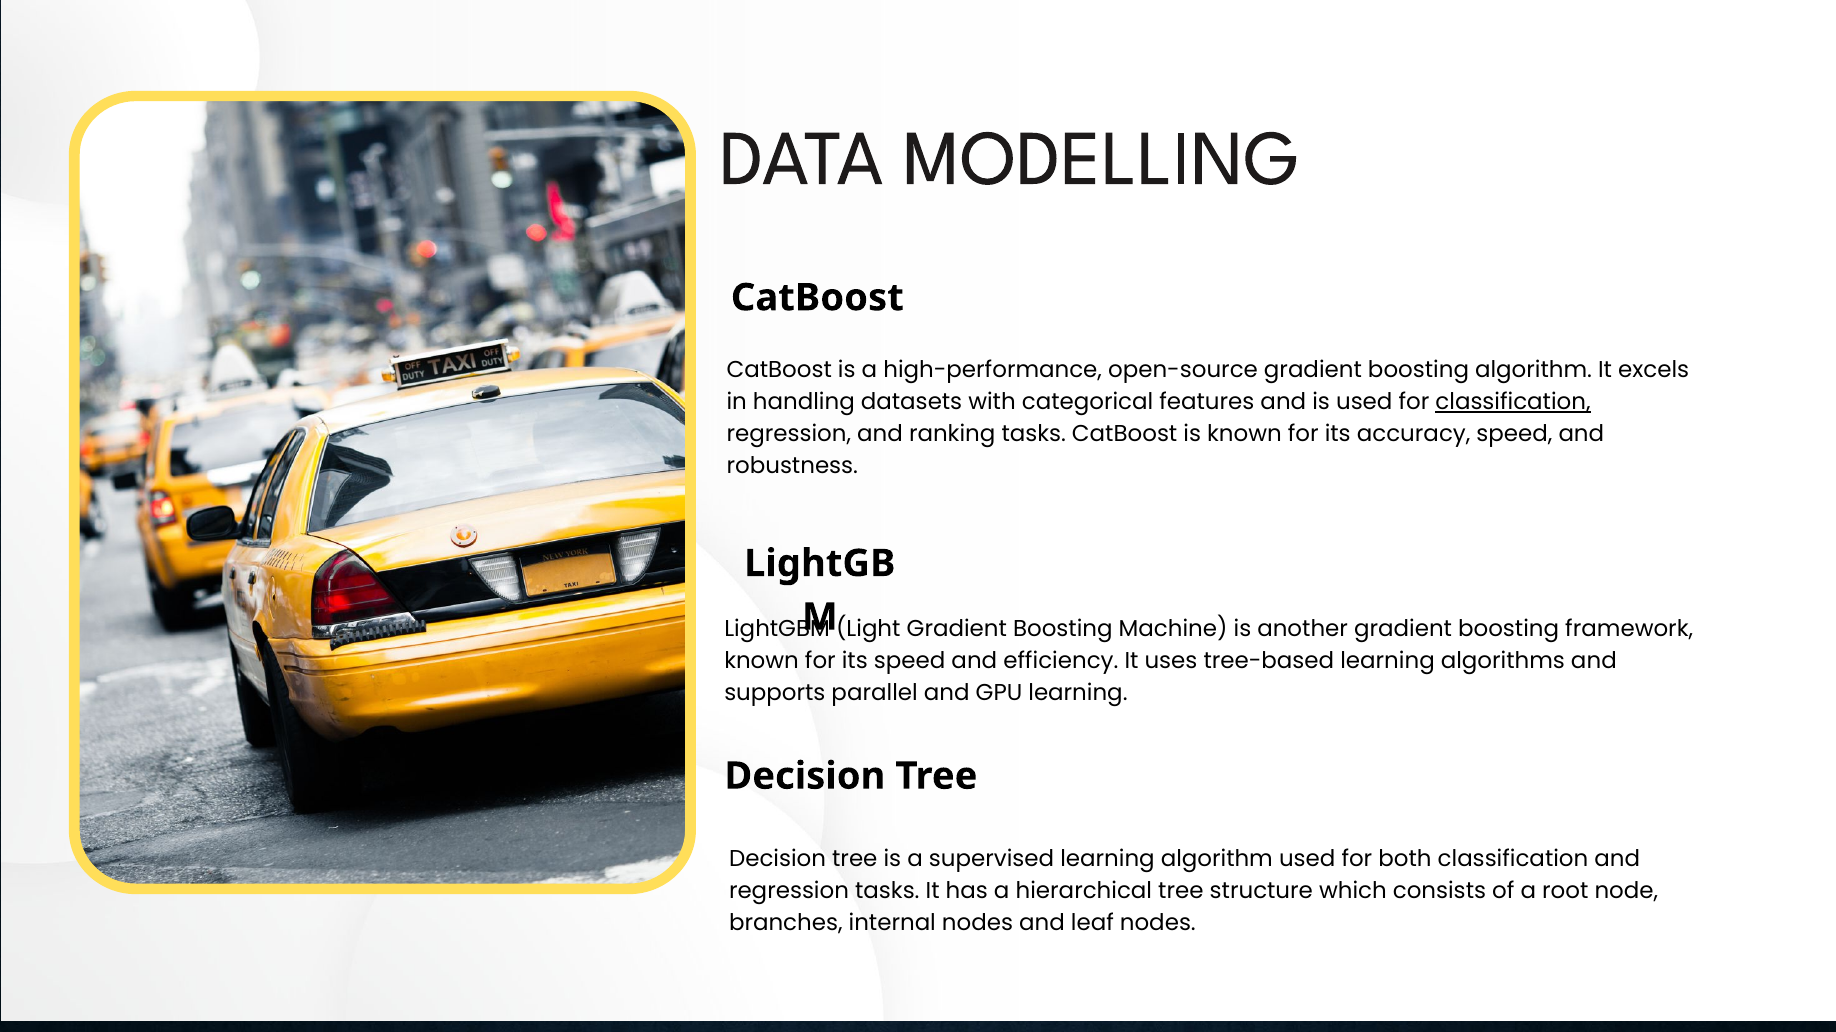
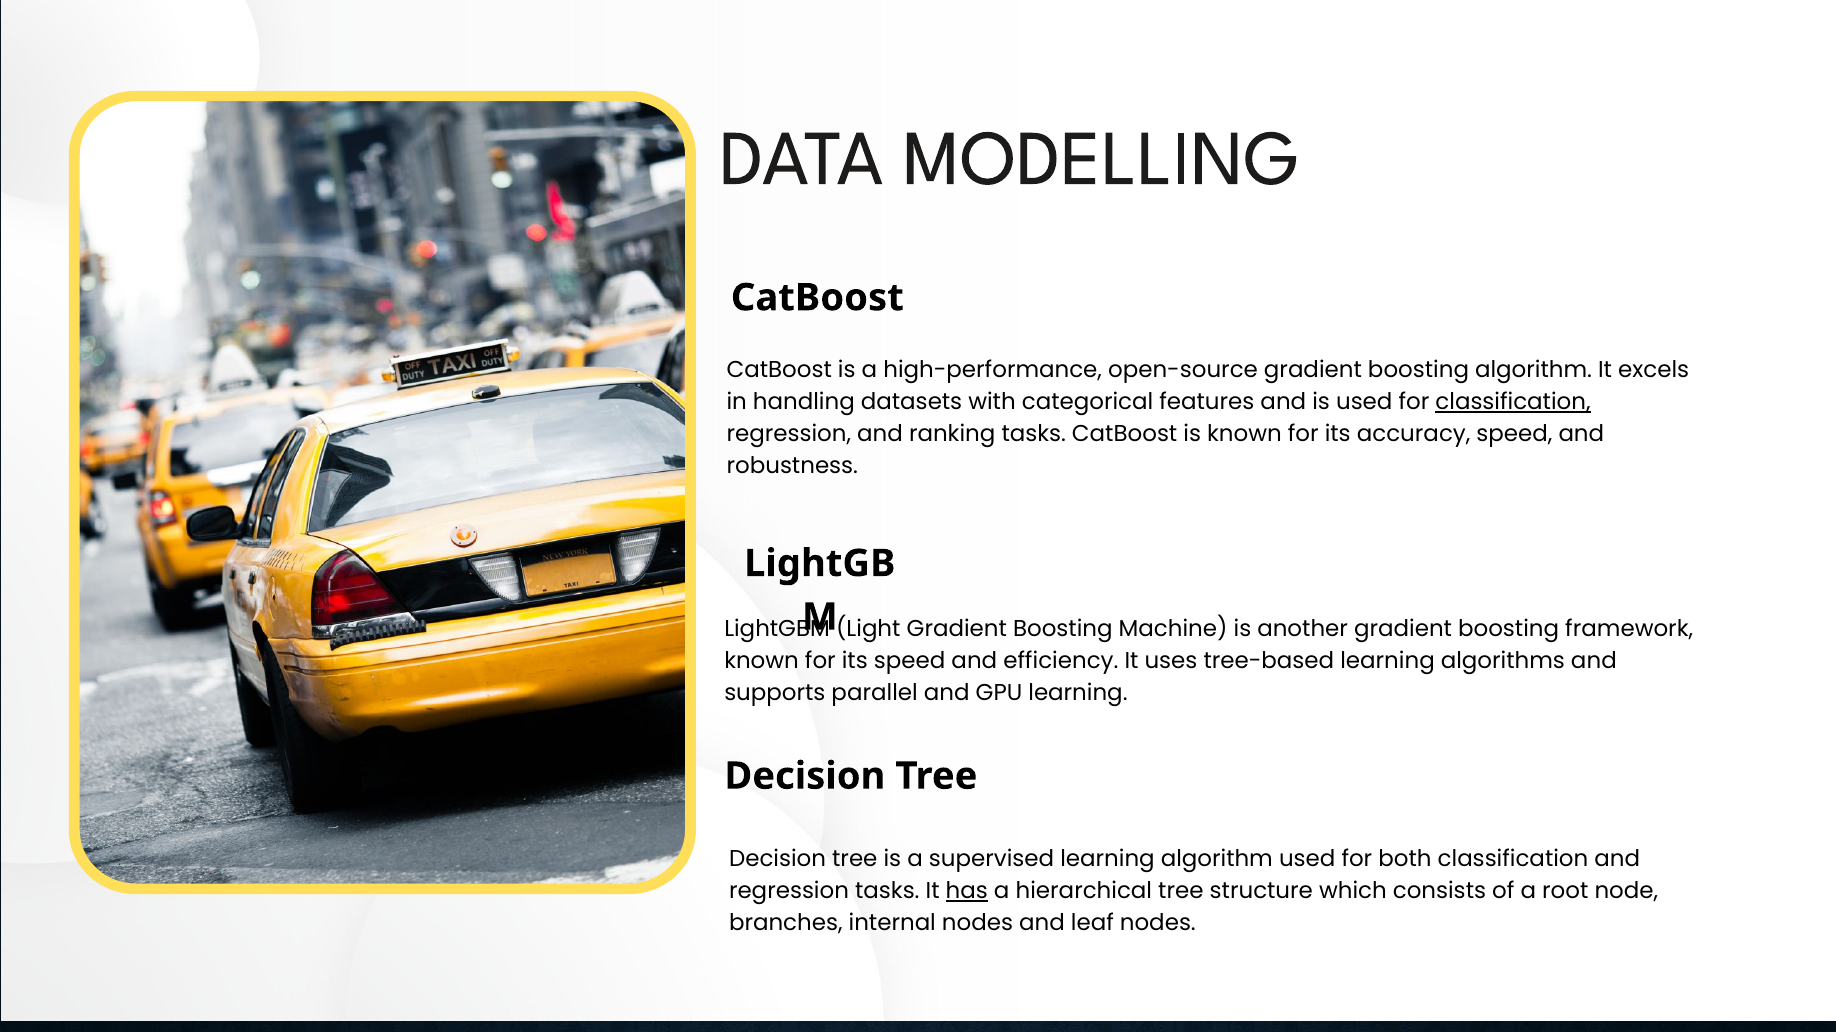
has underline: none -> present (967, 892)
